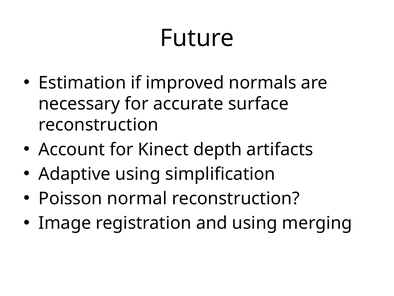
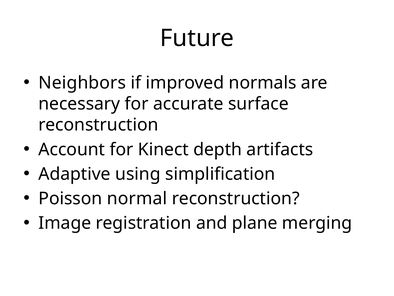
Estimation: Estimation -> Neighbors (82, 83)
and using: using -> plane (255, 223)
